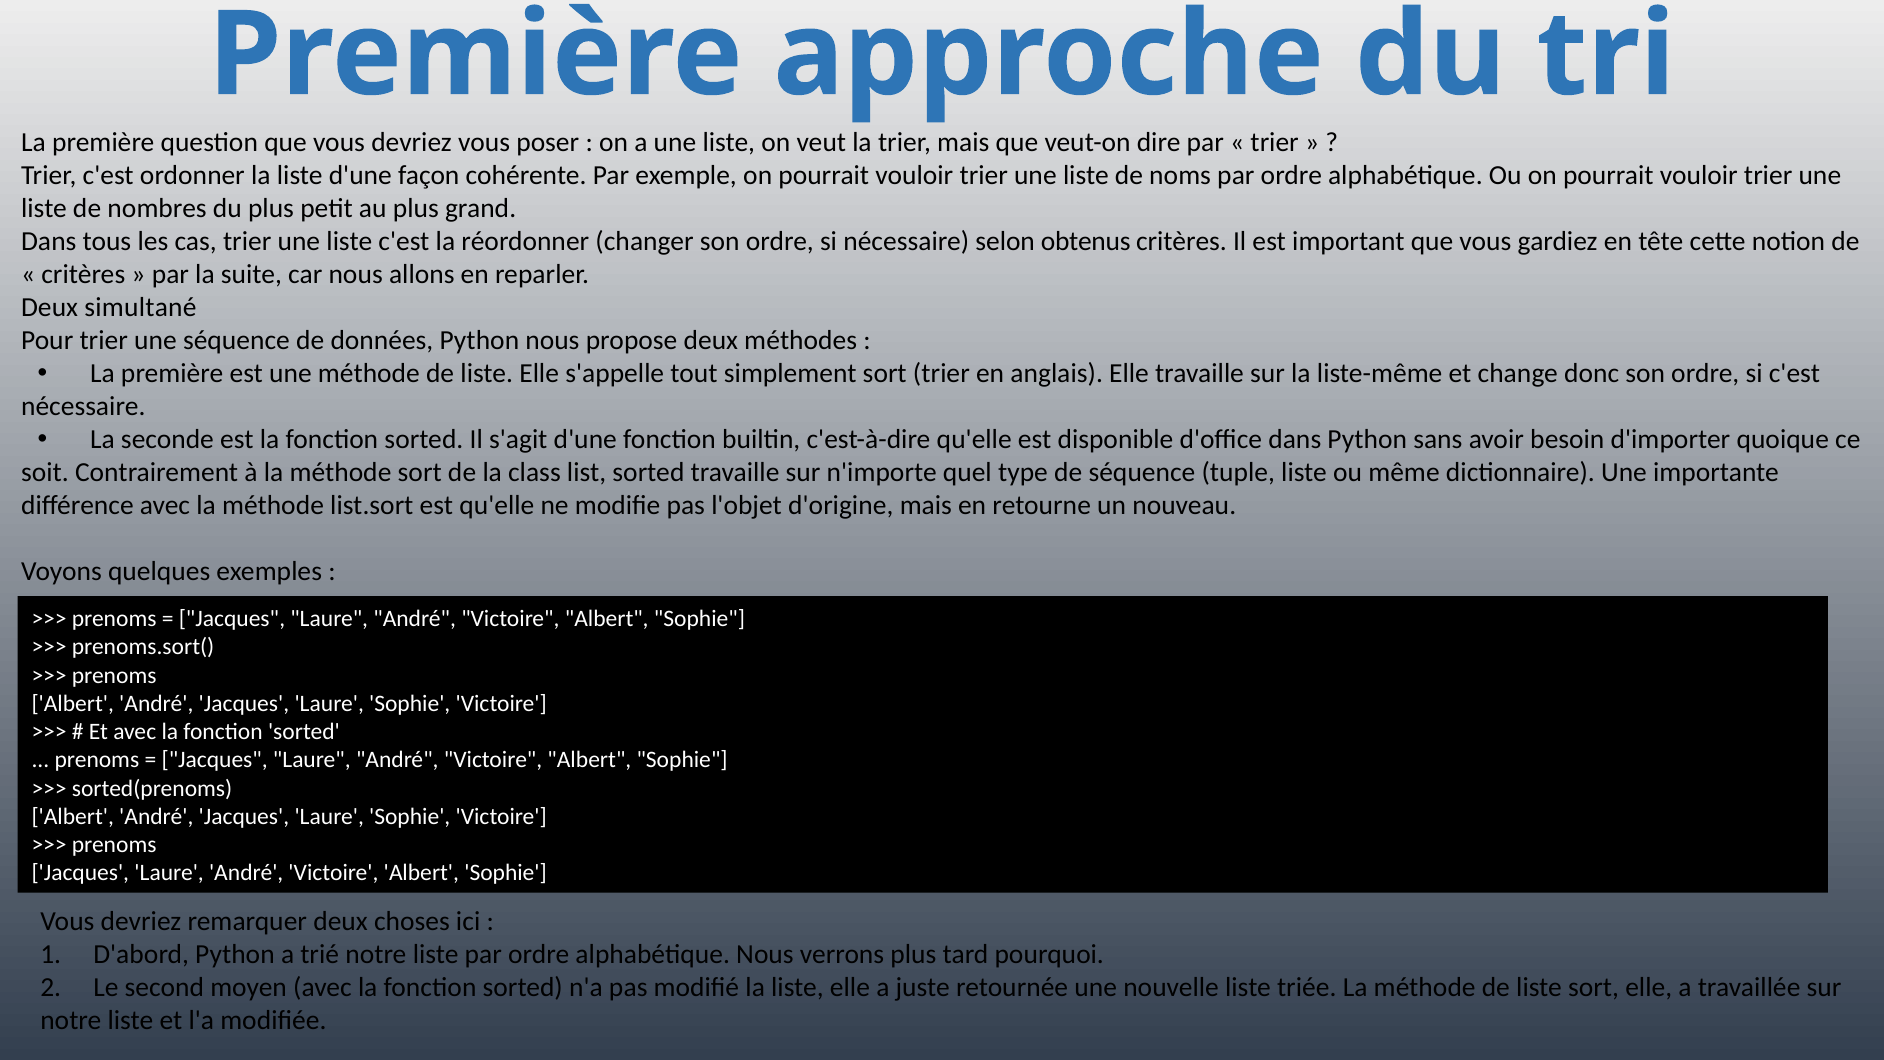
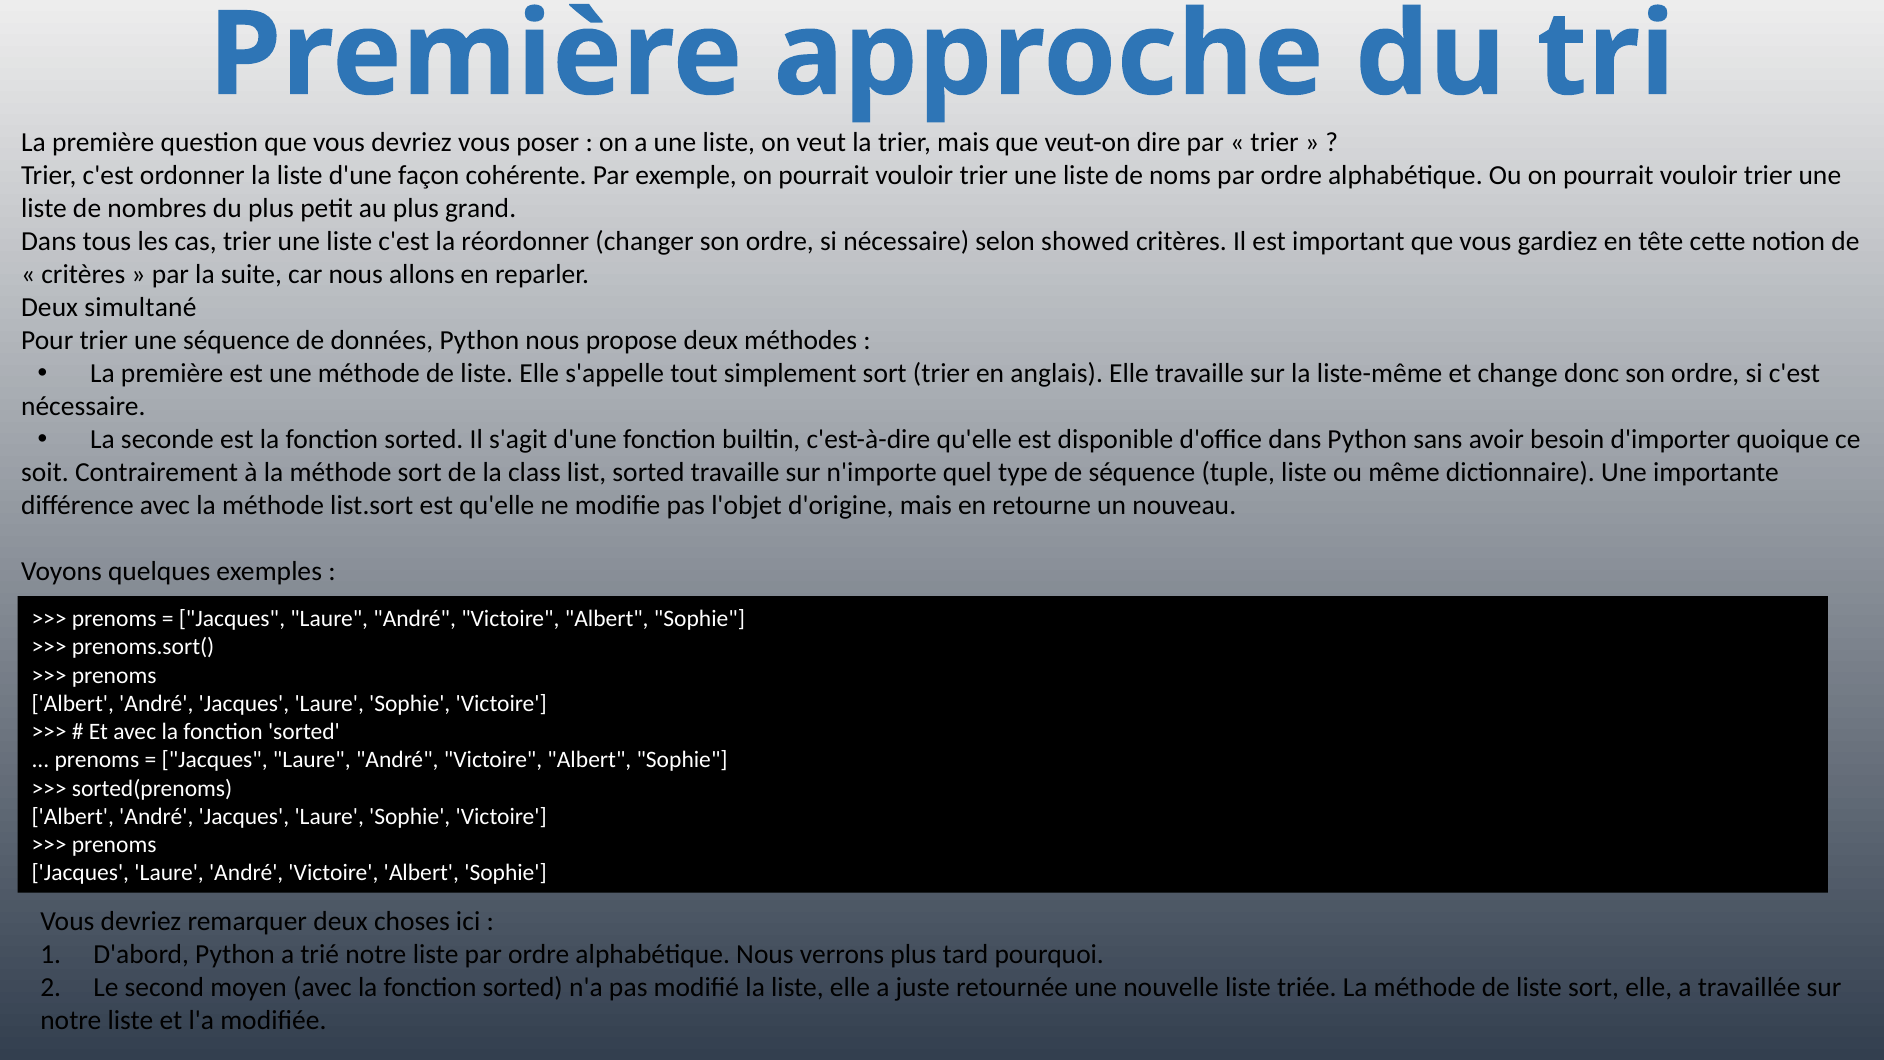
obtenus: obtenus -> showed (1085, 242)
